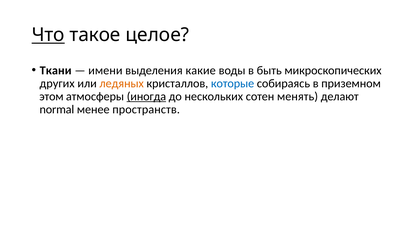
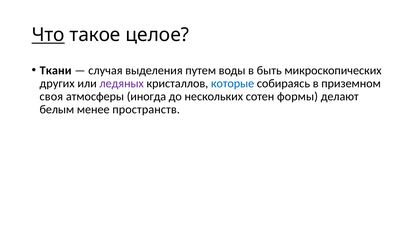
имени: имени -> случая (105, 70)
какие: какие -> путем (201, 70)
ледяных colour: orange -> purple (122, 83)
этом: этом -> своя (51, 97)
иногда underline: present -> none (146, 97)
менять: менять -> формы (297, 97)
normal: normal -> белым (57, 110)
